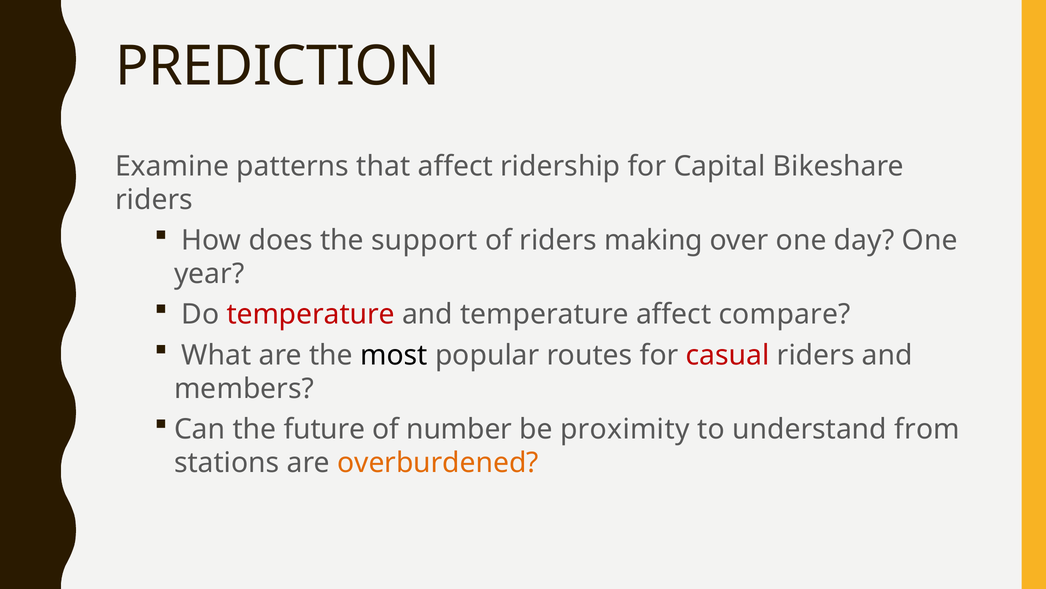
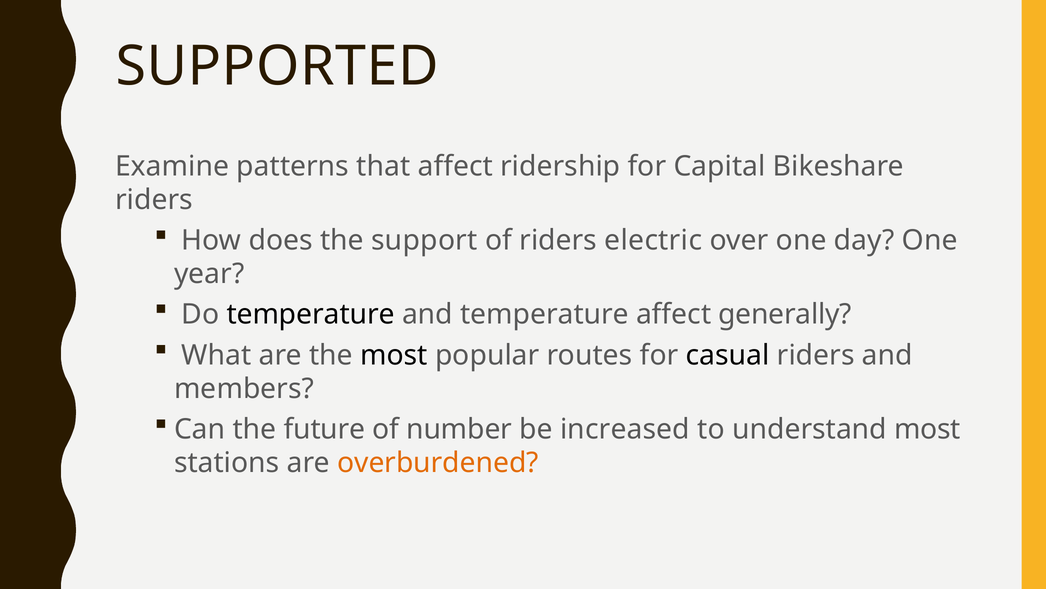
PREDICTION: PREDICTION -> SUPPORTED (277, 66)
making: making -> electric (653, 240)
temperature colour: red -> black (311, 314)
compare: compare -> generally (785, 314)
casual colour: red -> black (728, 355)
proximity: proximity -> increased (625, 429)
understand from: from -> most (927, 429)
